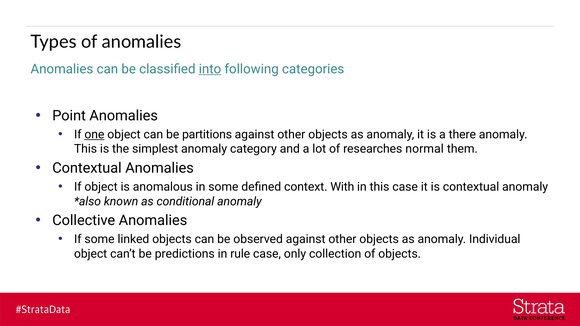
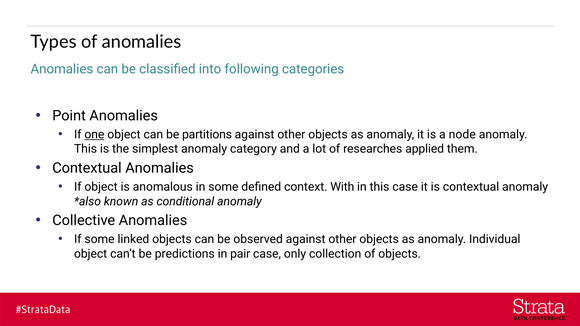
into underline: present -> none (210, 69)
there: there -> node (462, 135)
normal: normal -> applied (425, 149)
rule: rule -> pair (240, 254)
